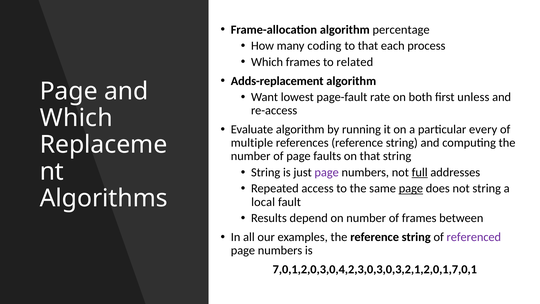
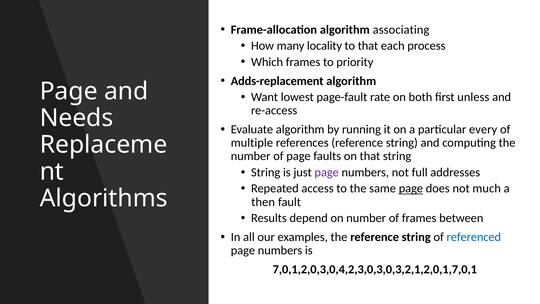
percentage: percentage -> associating (401, 30)
coding: coding -> locality (324, 46)
related: related -> priority (355, 62)
Which: Which -> Needs (76, 118)
full underline: present -> none (420, 172)
not string: string -> much (487, 188)
local: local -> then (263, 202)
referenced colour: purple -> blue (474, 237)
